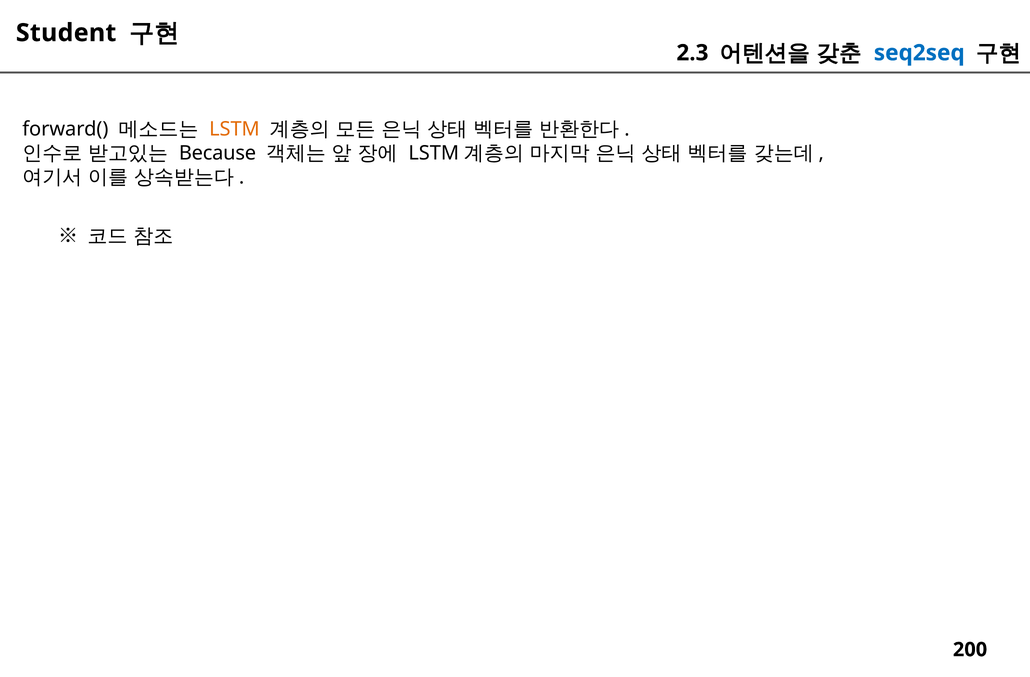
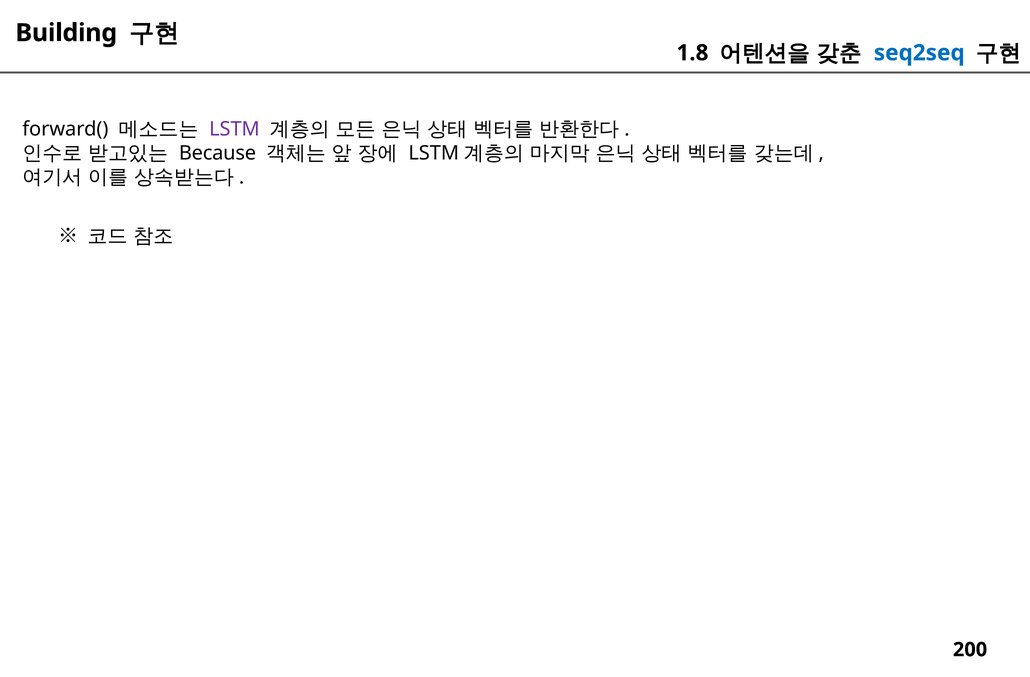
Student: Student -> Building (66, 33)
2.3: 2.3 -> 1.8 (692, 53)
LSTM colour: orange -> purple (234, 129)
